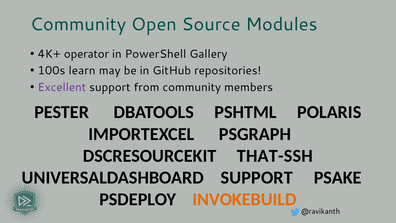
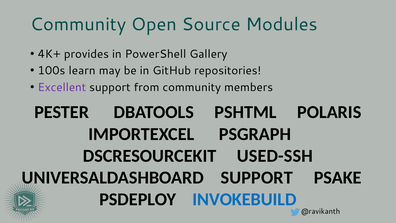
operator: operator -> provides (86, 54)
THAT-SSH: THAT-SSH -> USED-SSH (275, 156)
INVOKEBUILD colour: orange -> blue (244, 199)
